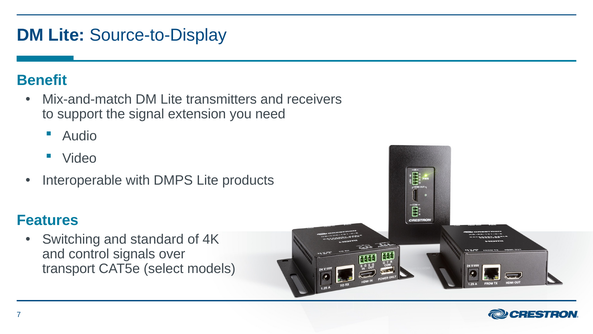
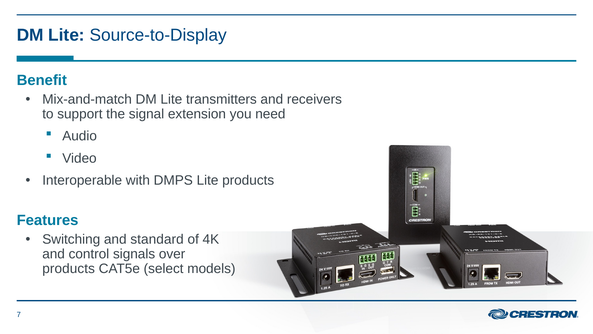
transport: transport -> products (69, 268)
